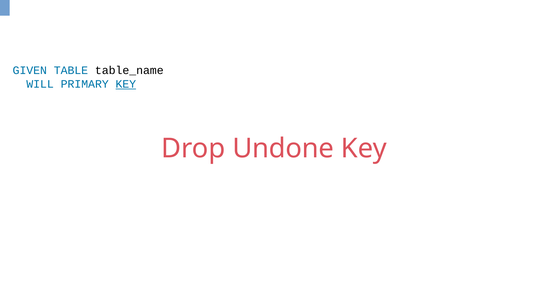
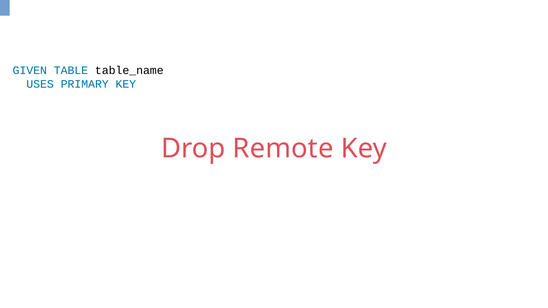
WILL: WILL -> USES (40, 84)
KEY underline: present -> none (126, 84)
Undone: Undone -> Remote (283, 149)
